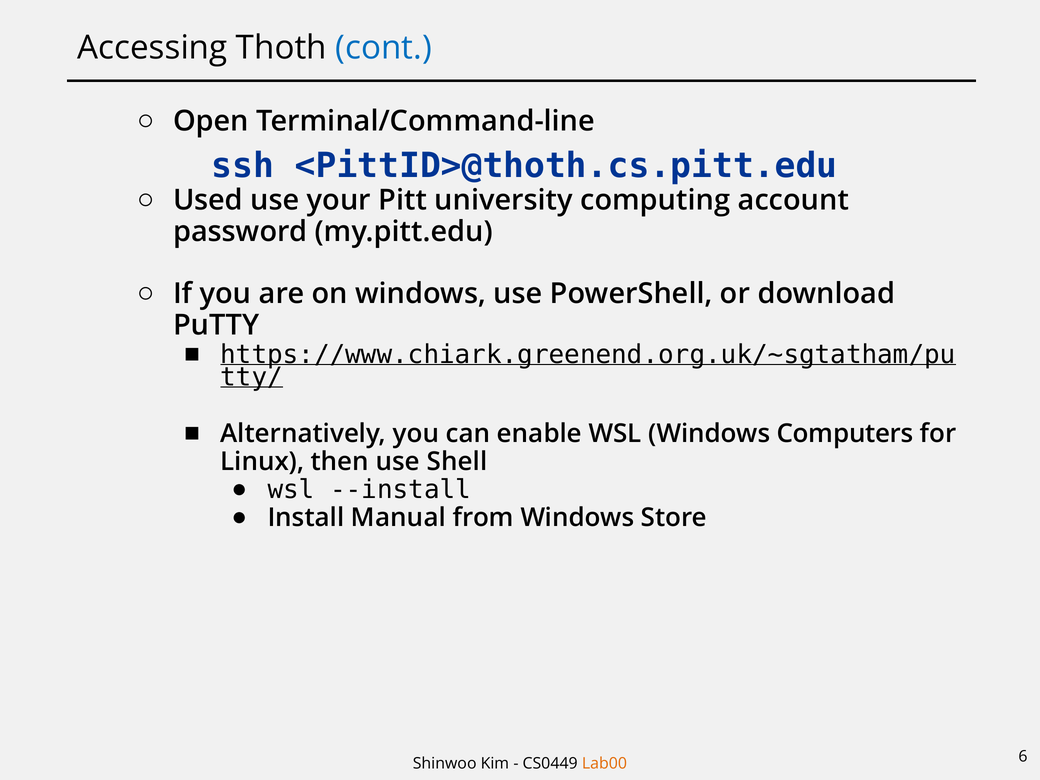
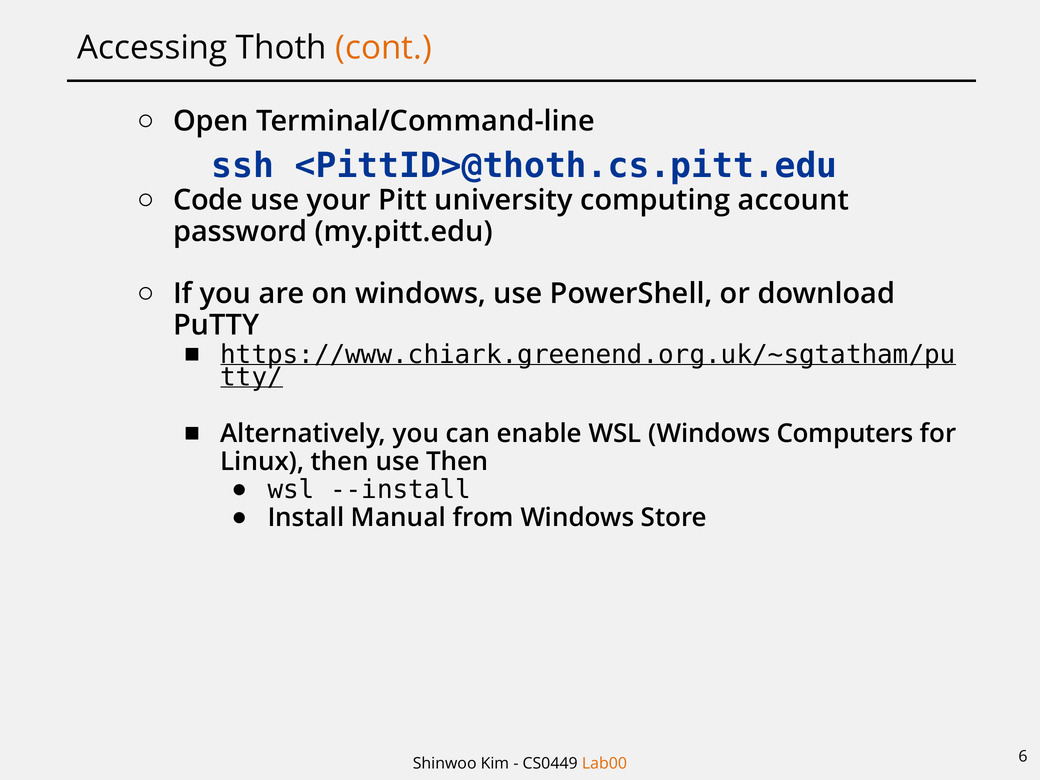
cont colour: blue -> orange (384, 48)
Used: Used -> Code (208, 200)
use Shell: Shell -> Then (457, 462)
